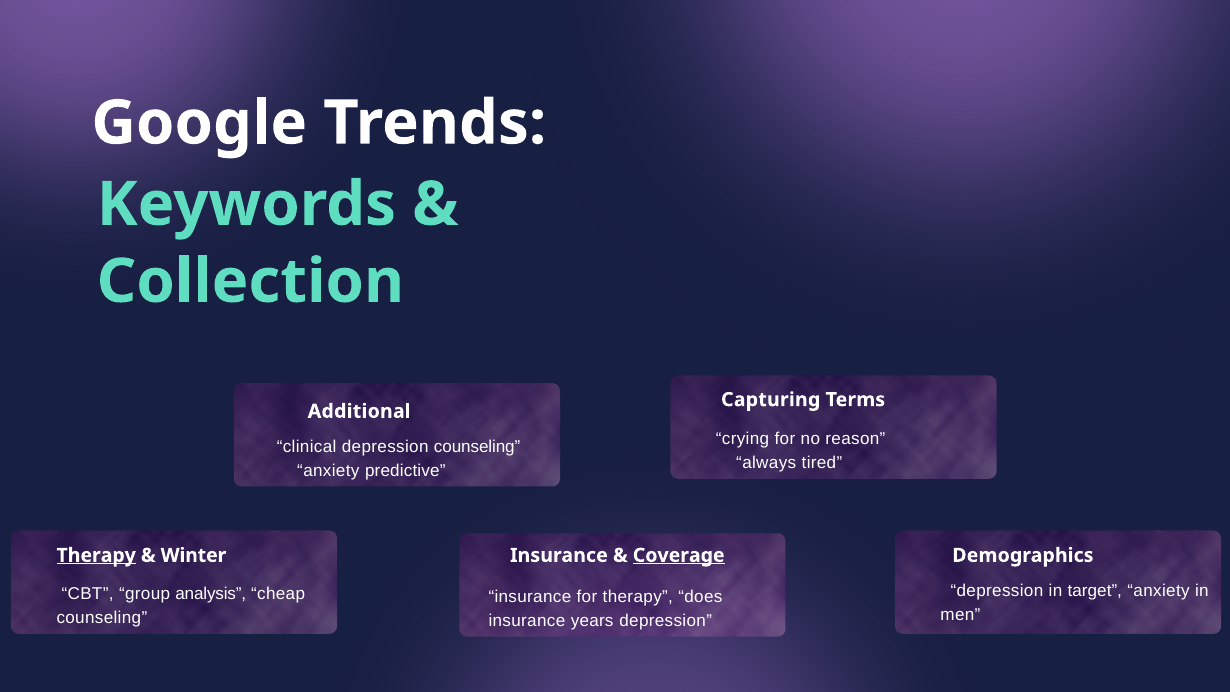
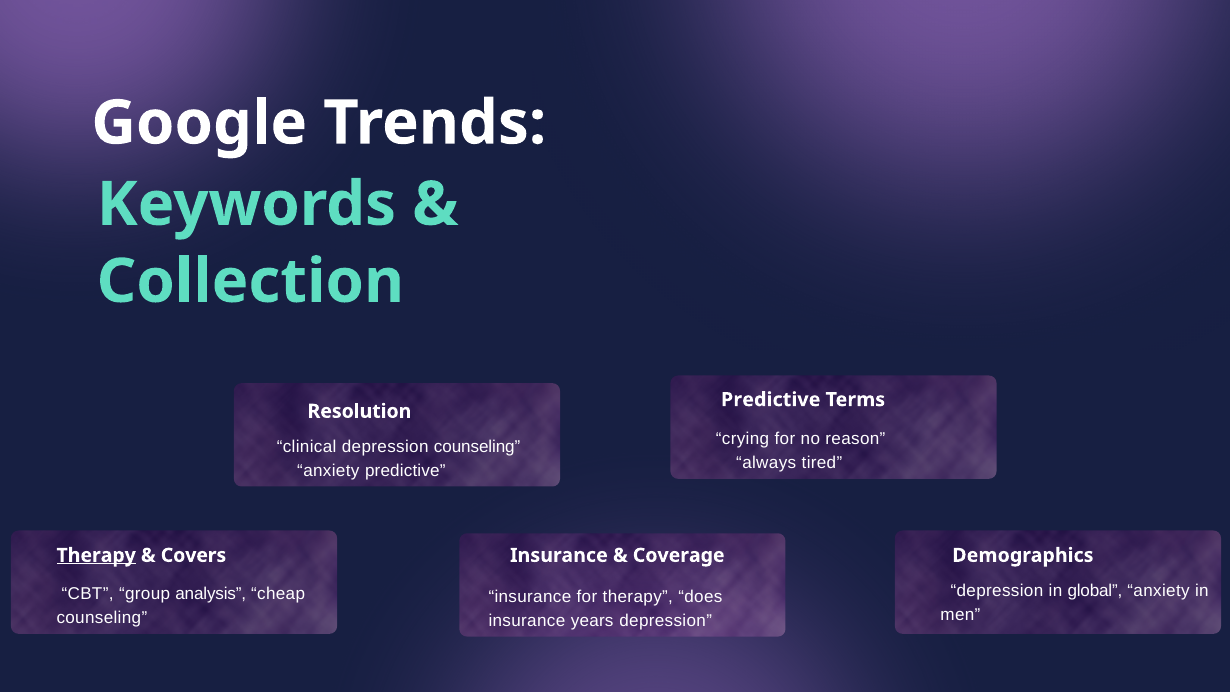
Capturing: Capturing -> Predictive (771, 400)
Additional: Additional -> Resolution (359, 411)
Winter: Winter -> Covers (193, 555)
Coverage underline: present -> none (679, 555)
target: target -> global (1095, 590)
